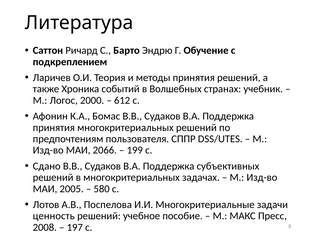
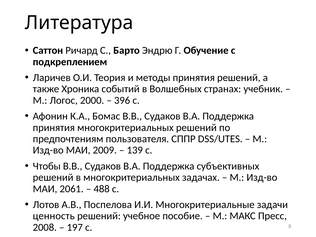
612: 612 -> 396 (122, 100)
2066: 2066 -> 2009 (105, 150)
199: 199 -> 139 (135, 150)
Сдано: Сдано -> Чтобы (47, 166)
2005: 2005 -> 2061 (72, 189)
580: 580 -> 488 (102, 189)
